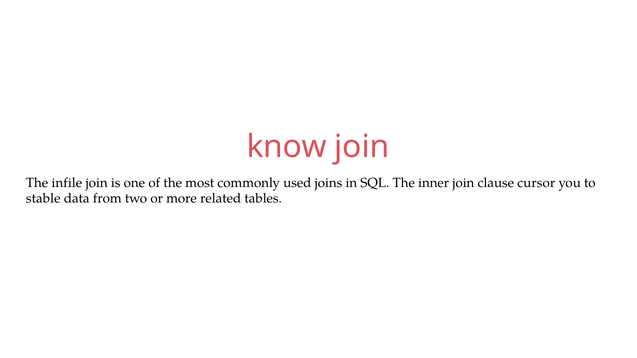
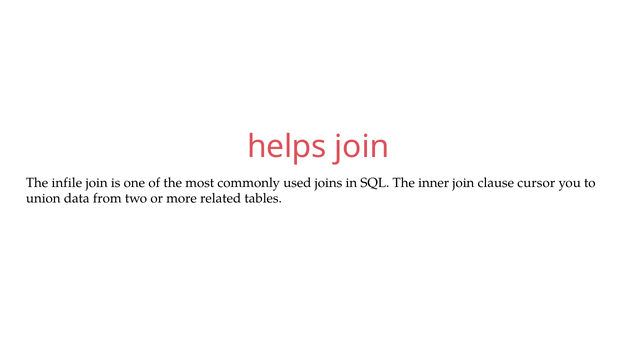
know: know -> helps (287, 147)
stable: stable -> union (43, 199)
